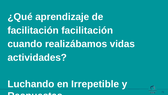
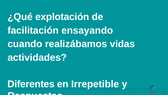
aprendizaje: aprendizaje -> explotación (62, 17)
facilitación facilitación: facilitación -> ensayando (87, 30)
Luchando: Luchando -> Diferentes (31, 84)
